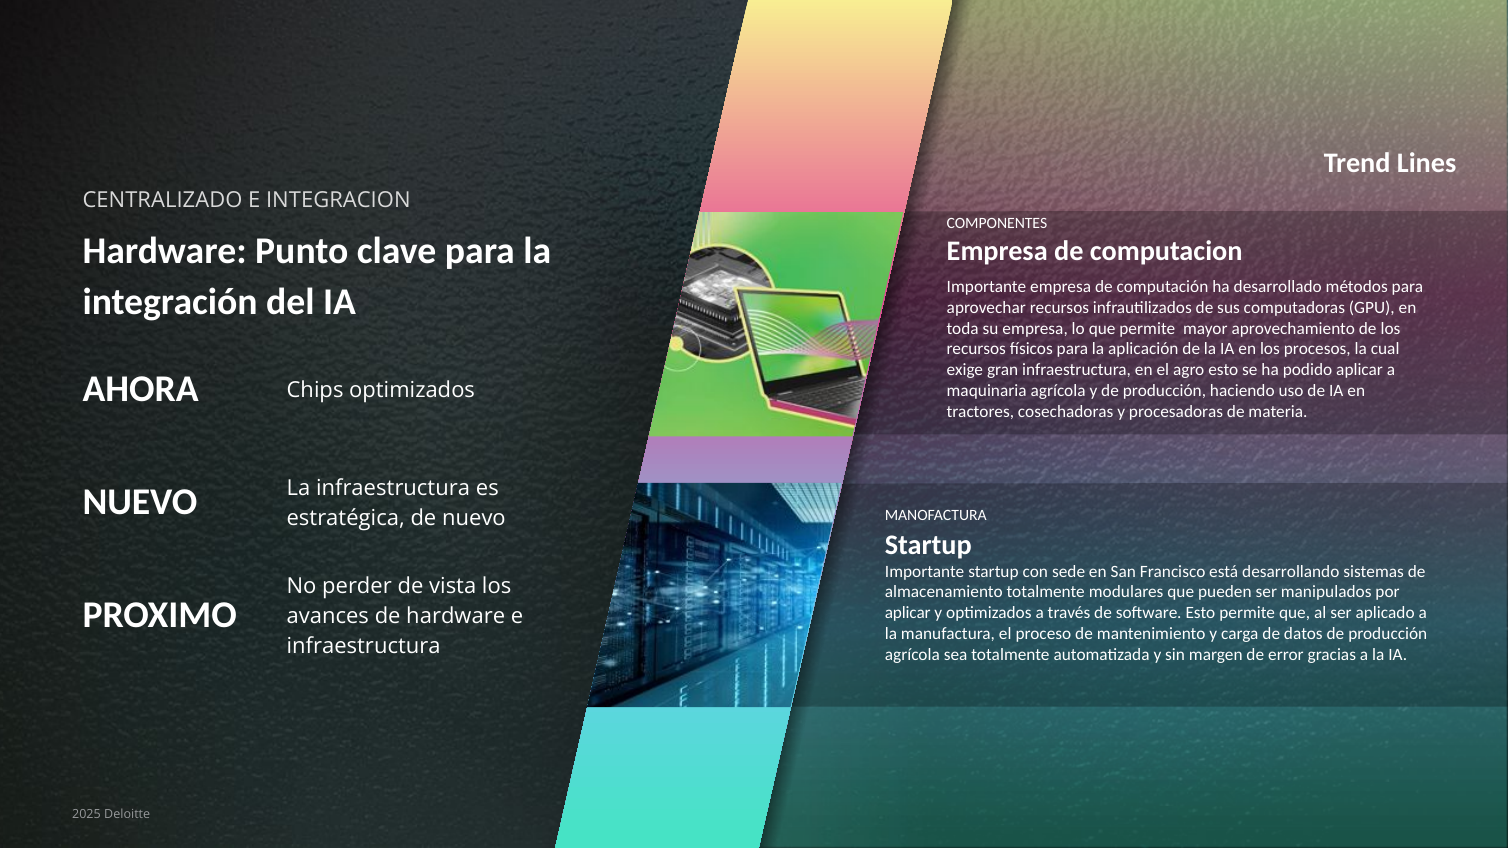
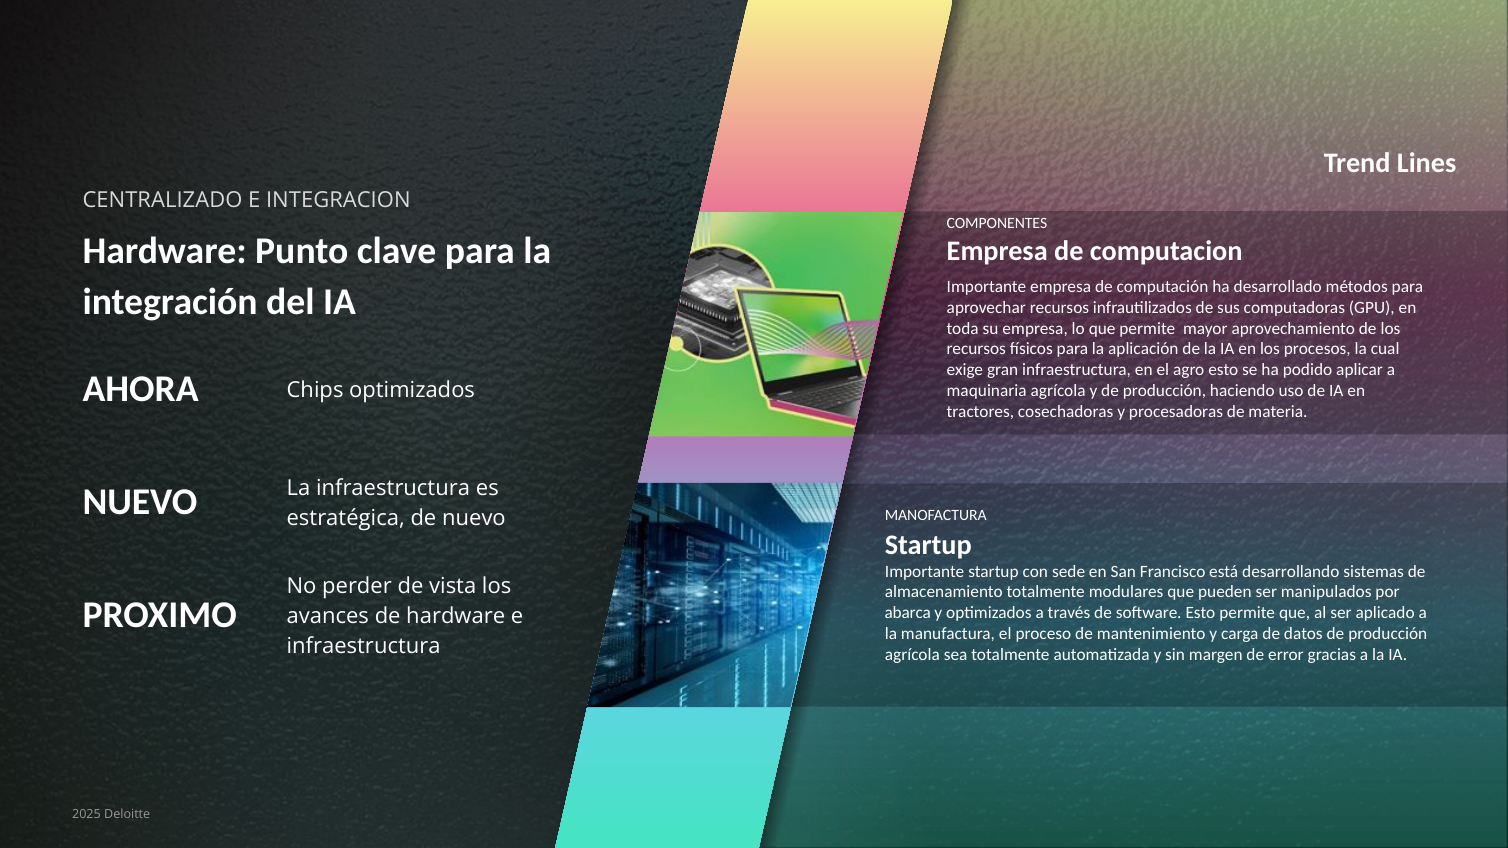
aplicar: aplicar -> abarca (908, 613)
